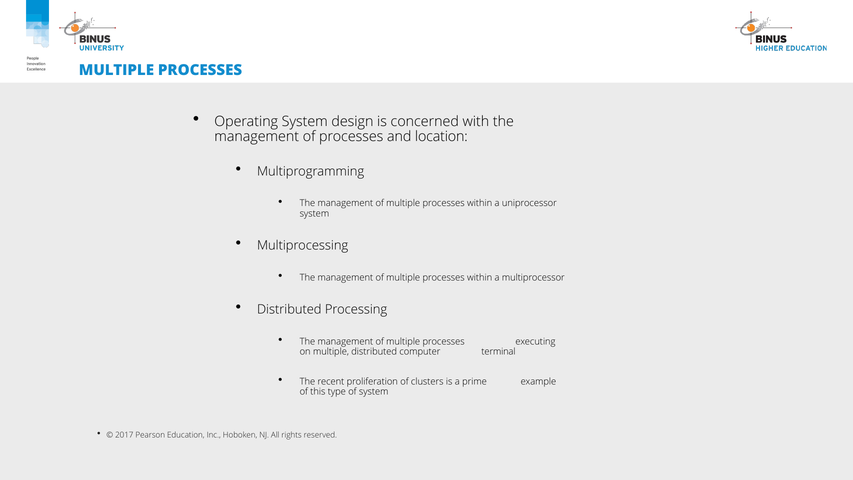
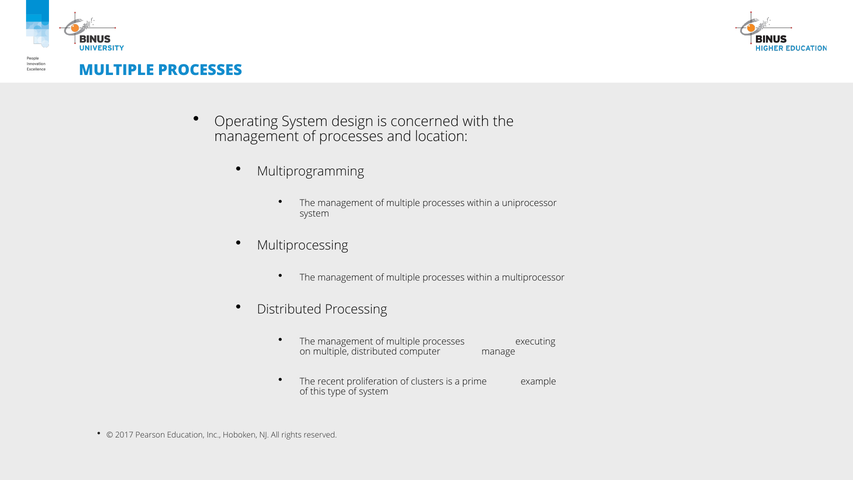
terminal: terminal -> manage (498, 351)
